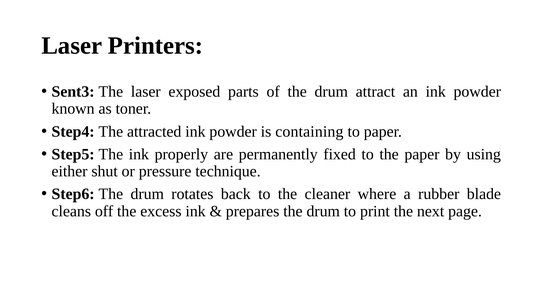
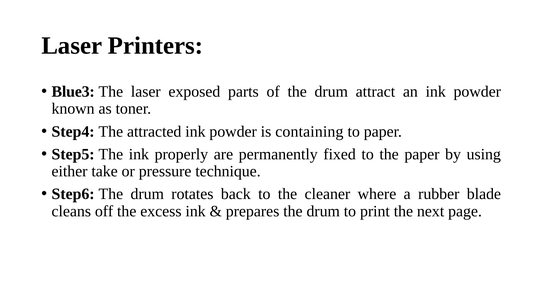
Sent3: Sent3 -> Blue3 (73, 92)
shut: shut -> take (105, 172)
